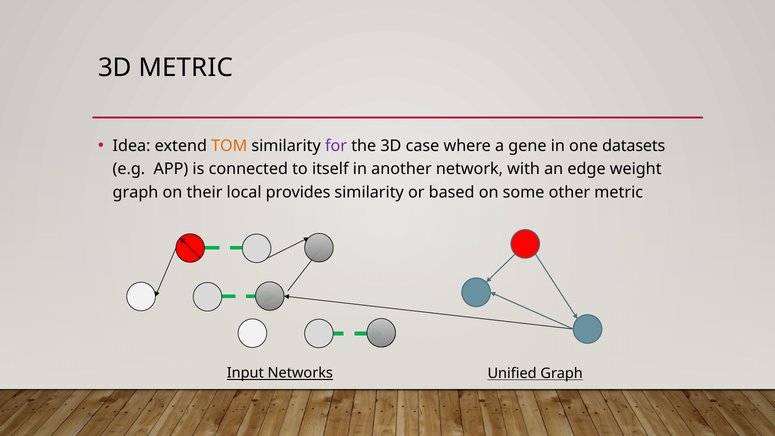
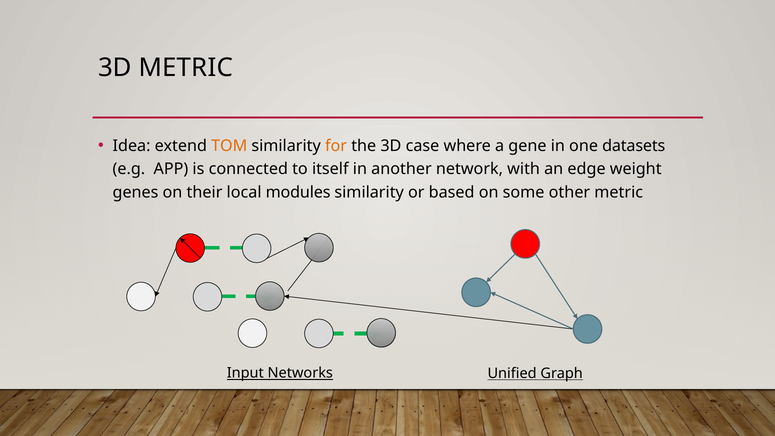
for colour: purple -> orange (336, 146)
graph: graph -> genes (136, 192)
provides: provides -> modules (298, 192)
